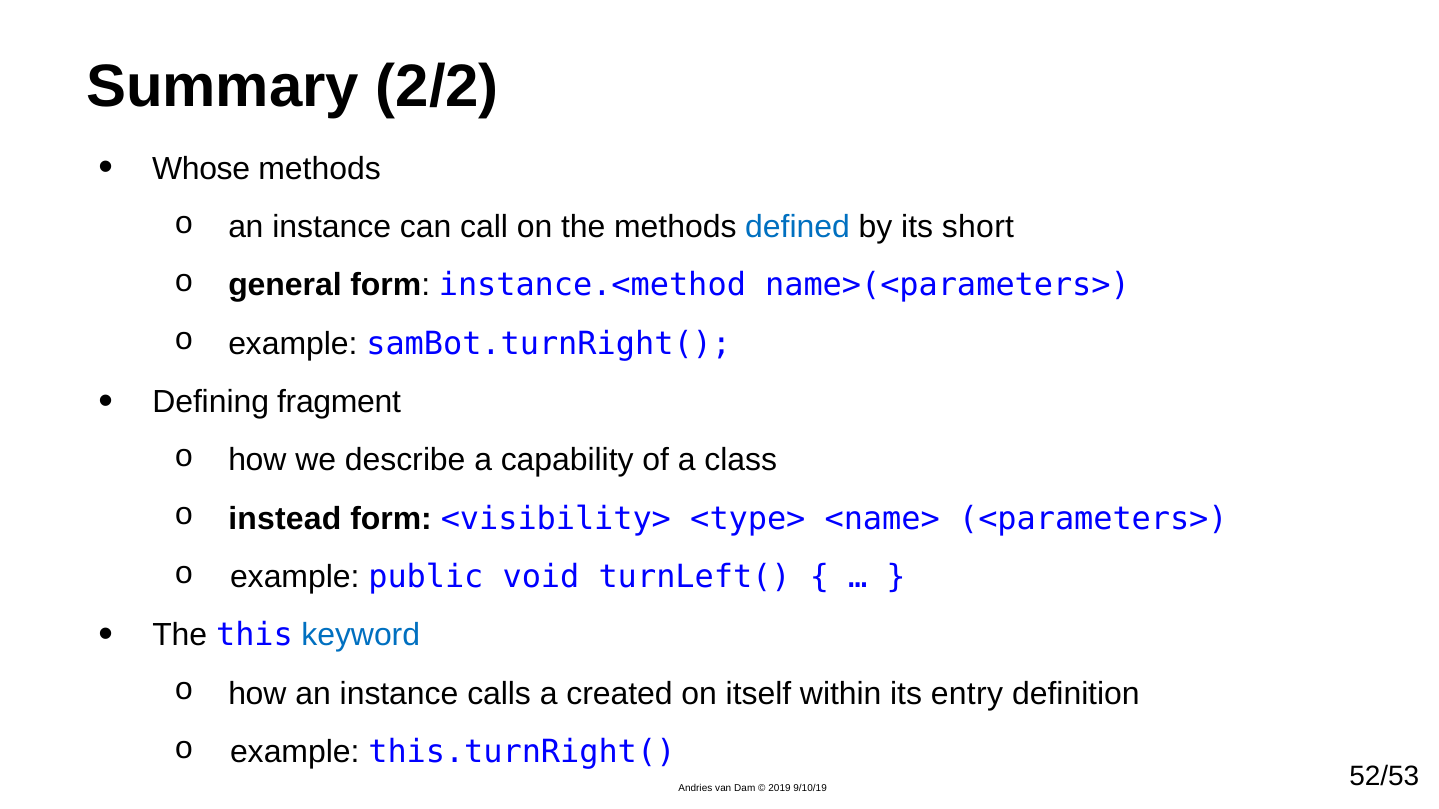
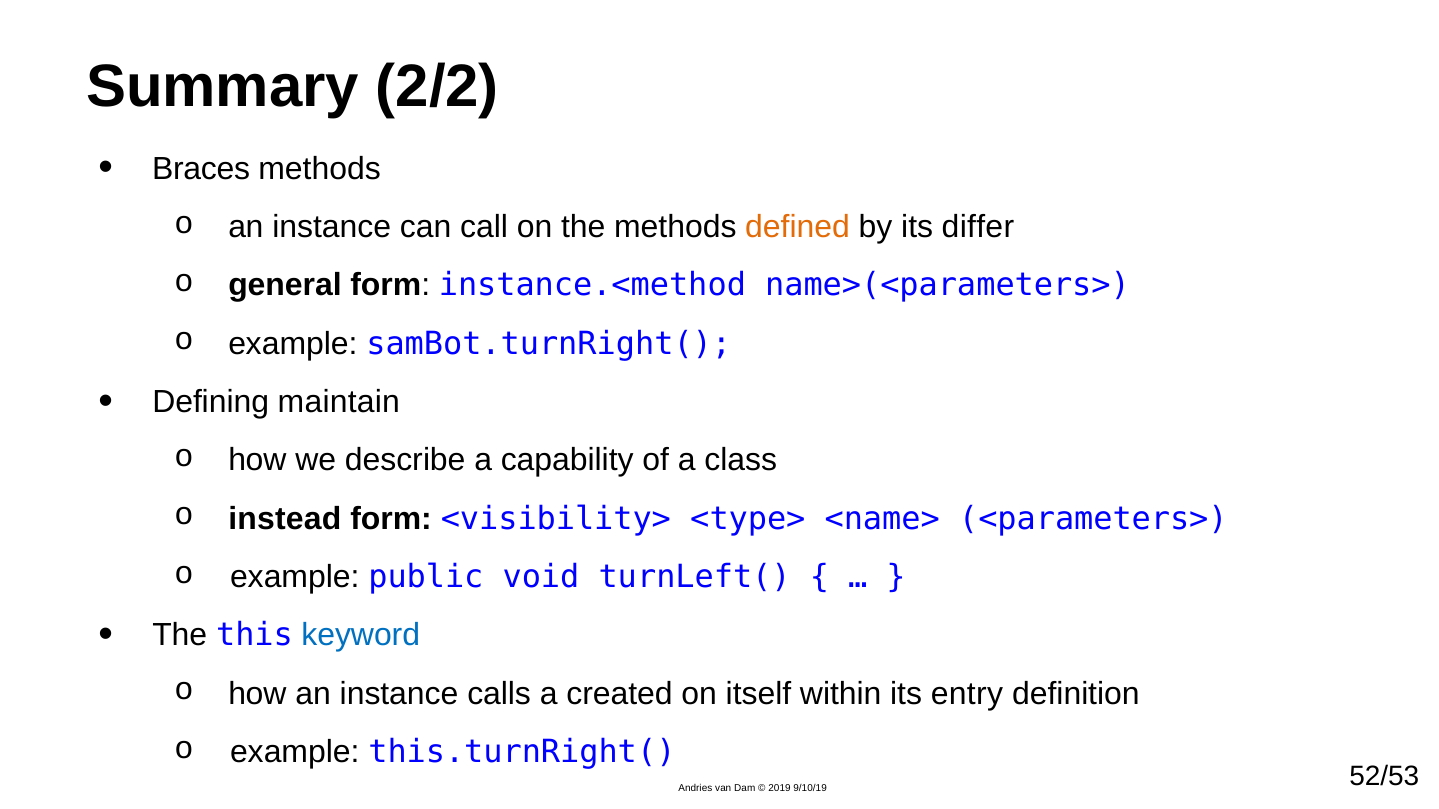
Whose: Whose -> Braces (201, 169)
defined colour: blue -> orange (798, 227)
short: short -> differ (978, 227)
fragment: fragment -> maintain (339, 402)
